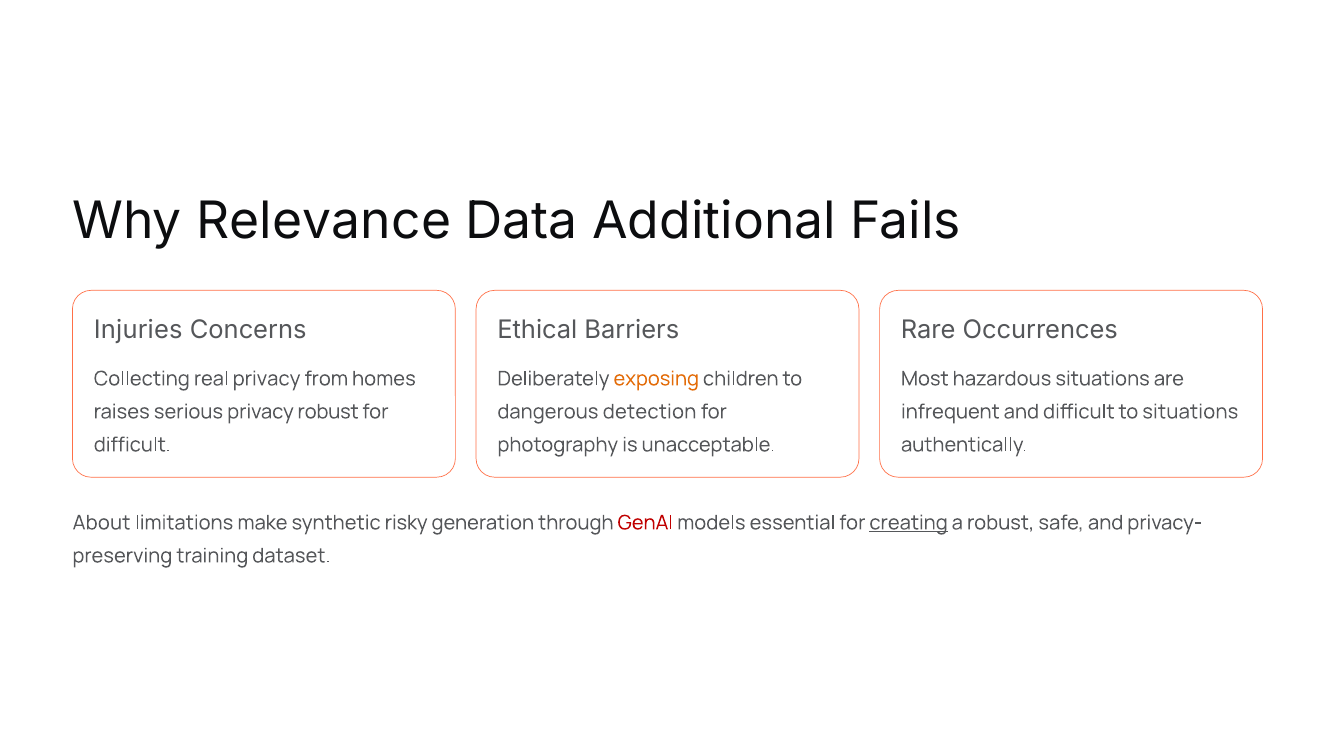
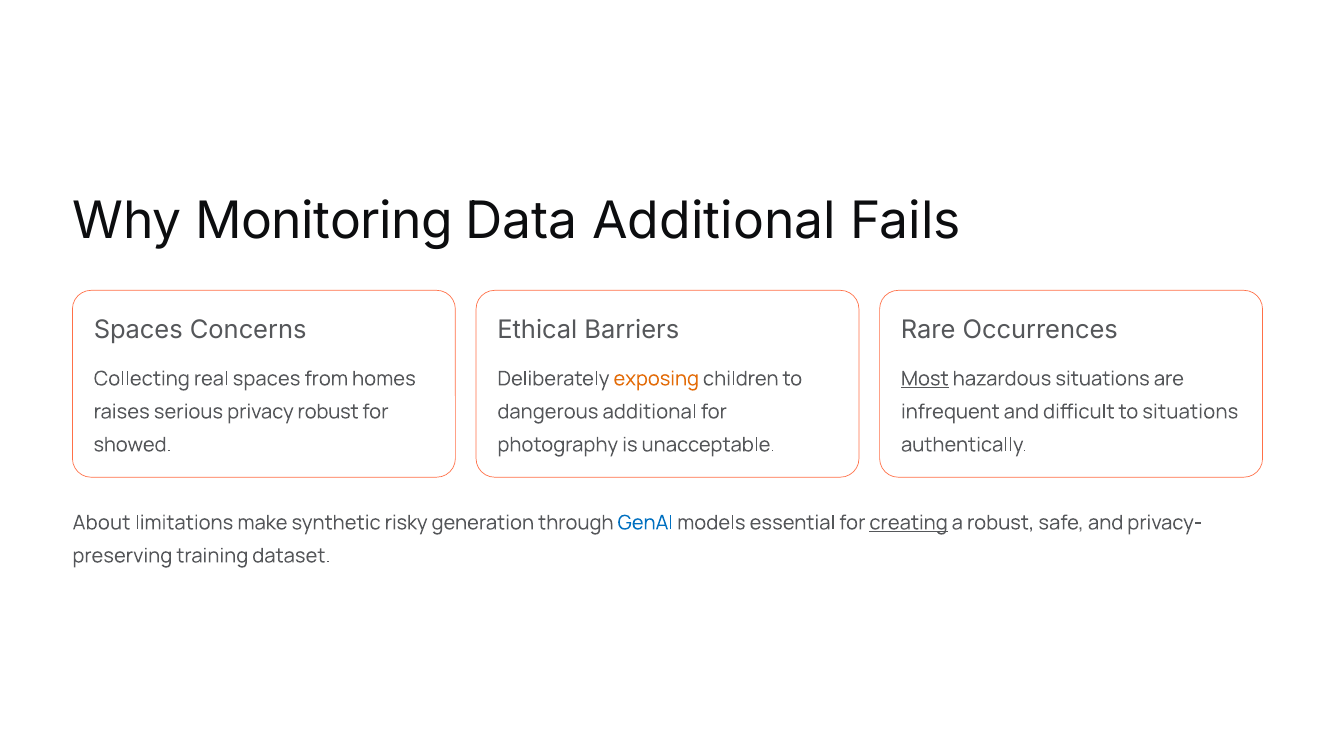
Relevance: Relevance -> Monitoring (324, 221)
Injuries: Injuries -> Spaces (138, 330)
real privacy: privacy -> spaces (267, 379)
Most underline: none -> present (925, 379)
dangerous detection: detection -> additional (650, 412)
difficult: difficult -> showed (132, 445)
GenAI colour: red -> blue (645, 523)
